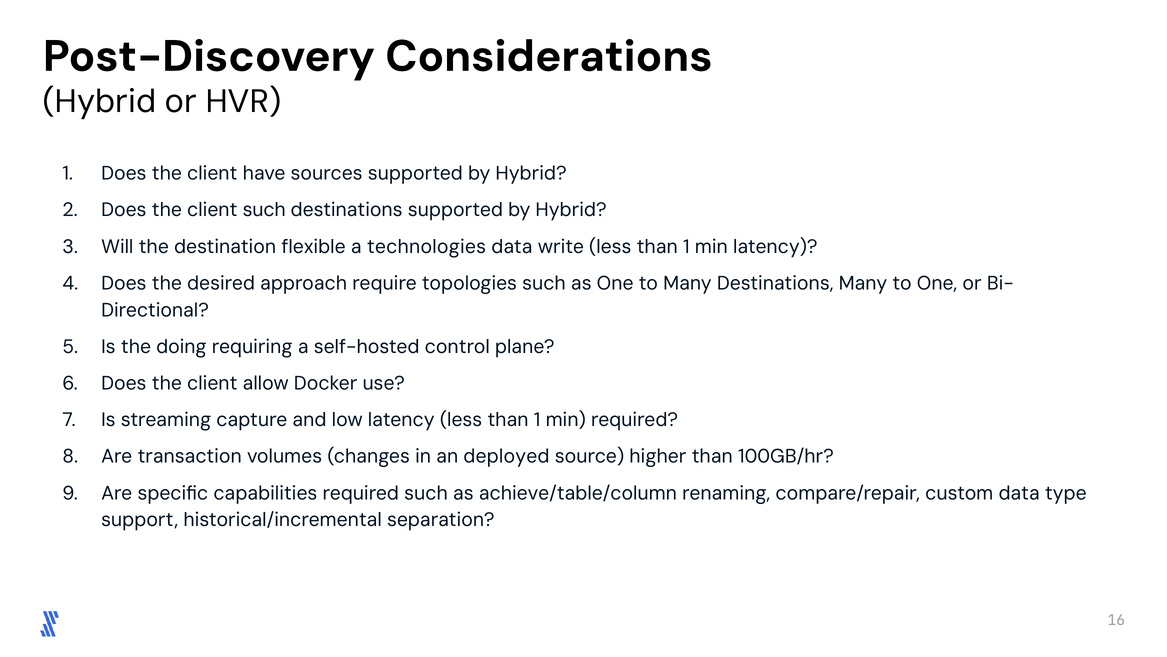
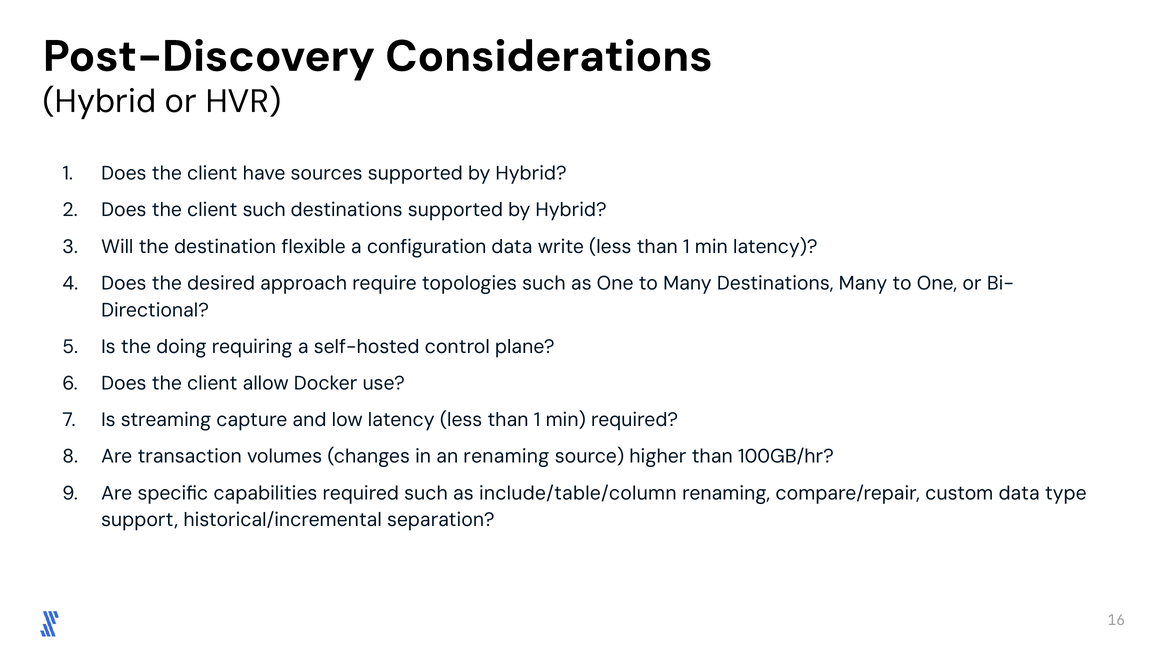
technologies: technologies -> configuration (427, 246)
an deployed: deployed -> renaming (506, 456)
achieve/table/column: achieve/table/column -> include/table/column (578, 493)
